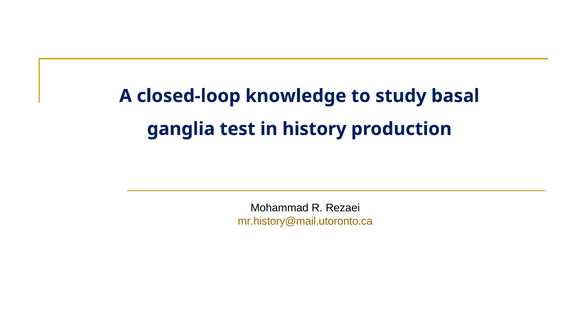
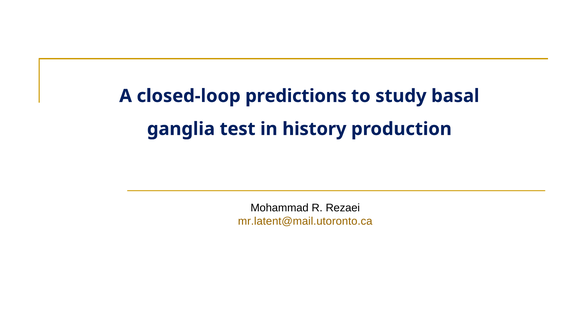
knowledge: knowledge -> predictions (296, 96)
mr.history@mail.utoronto.ca: mr.history@mail.utoronto.ca -> mr.latent@mail.utoronto.ca (305, 221)
